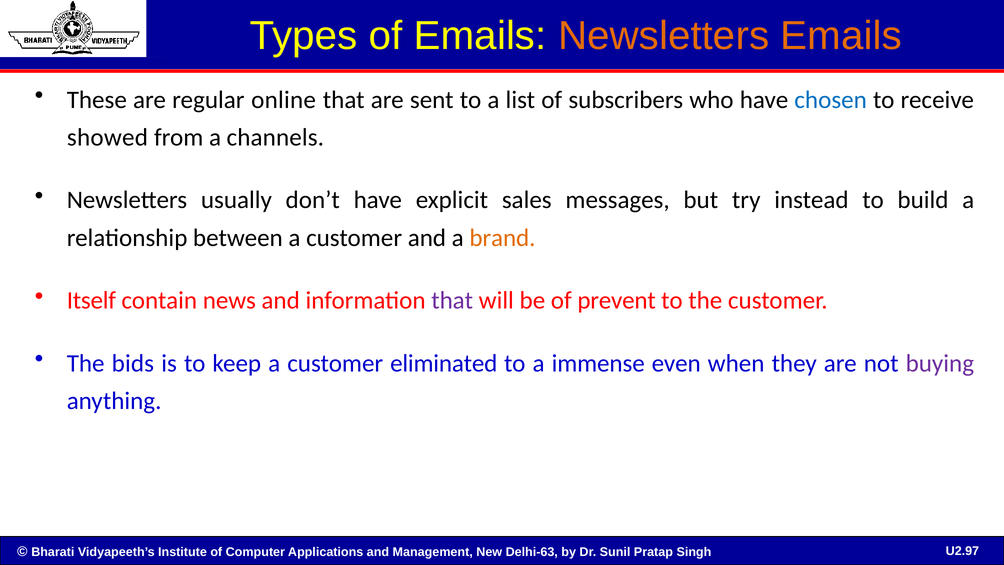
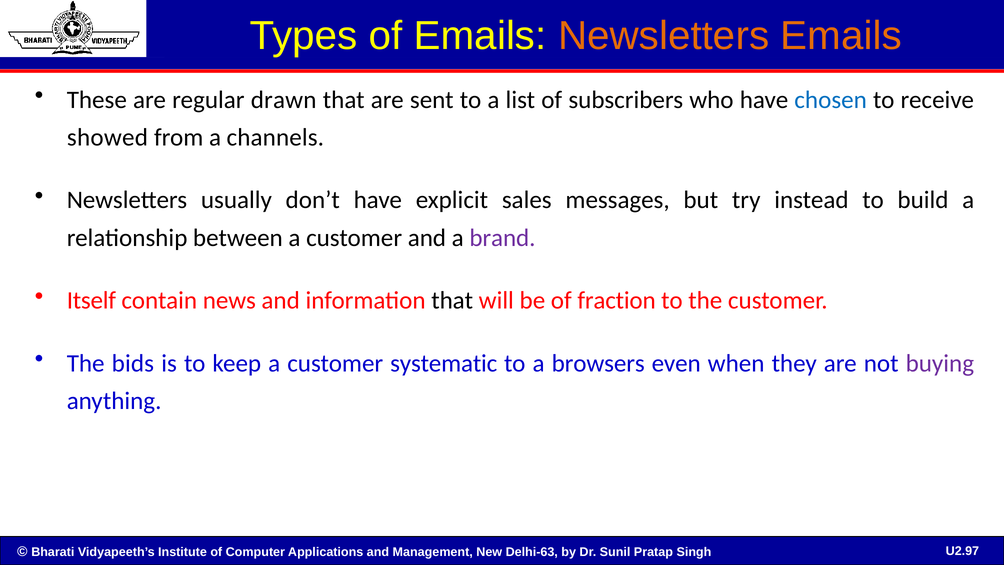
online: online -> drawn (284, 100)
brand colour: orange -> purple (502, 238)
that colour: purple -> black (452, 300)
prevent: prevent -> fraction (617, 300)
eliminated: eliminated -> systematic (444, 363)
immense: immense -> browsers (598, 363)
